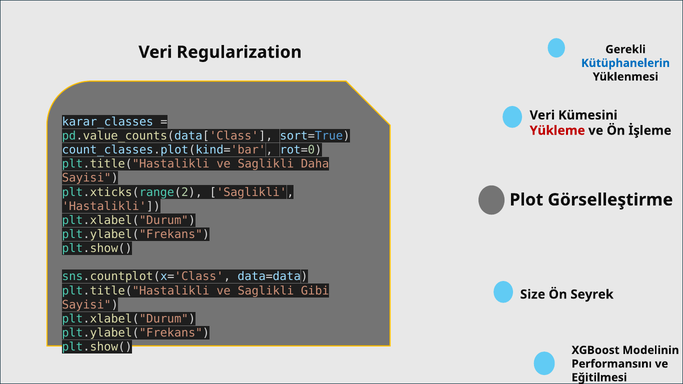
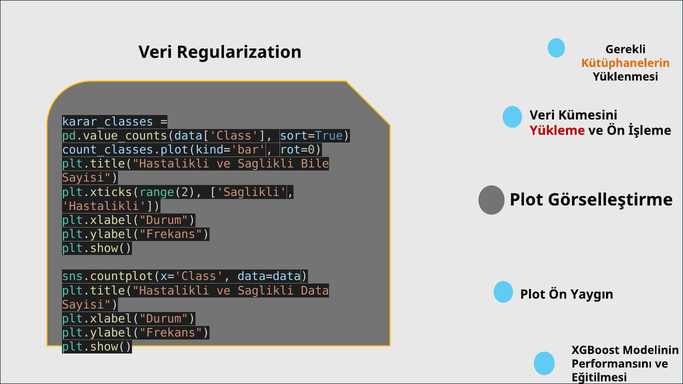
Kütüphanelerin colour: blue -> orange (626, 63)
Daha: Daha -> Bile (315, 164)
Gibi: Gibi -> Data (315, 291)
Size: Size -> Plot (533, 295)
Seyrek: Seyrek -> Yaygın (592, 295)
